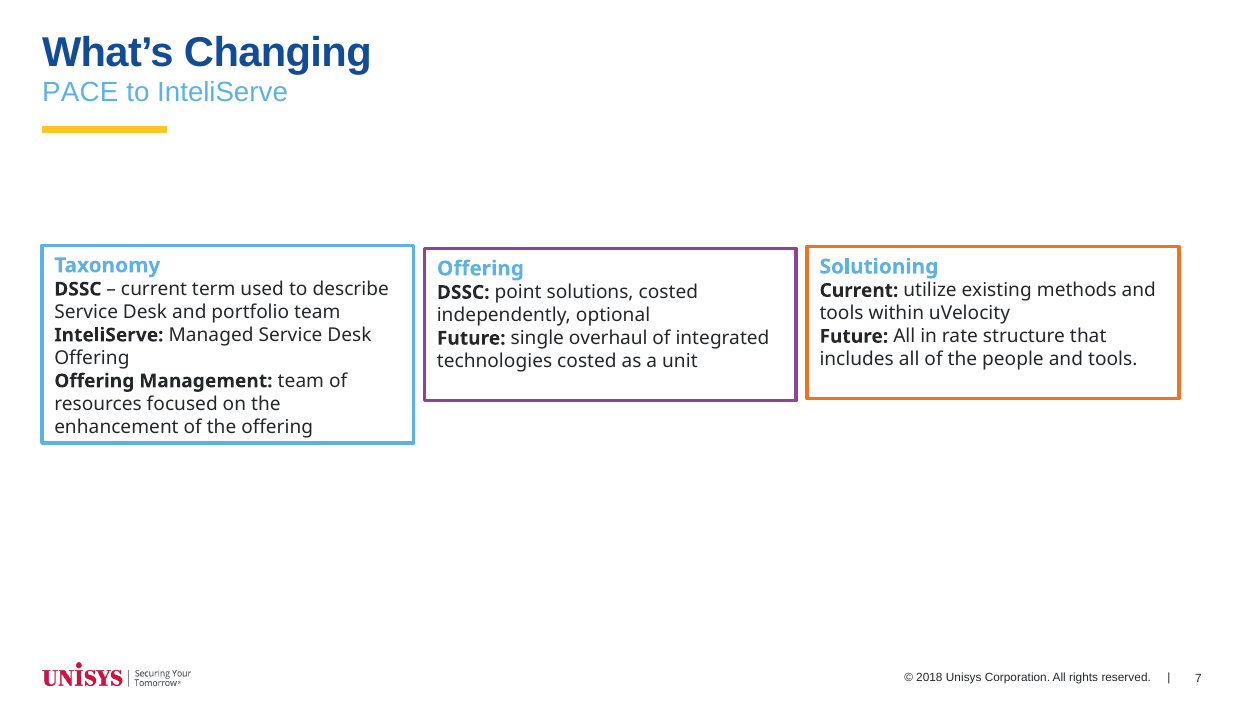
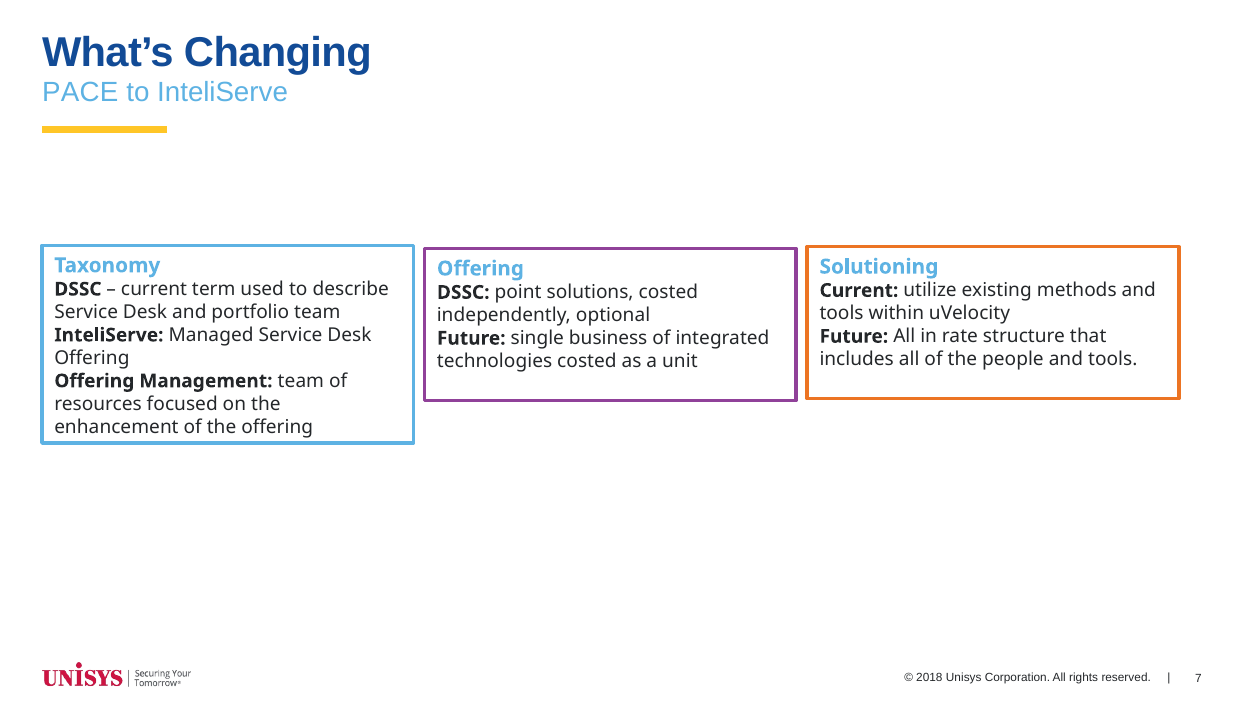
overhaul: overhaul -> business (608, 338)
